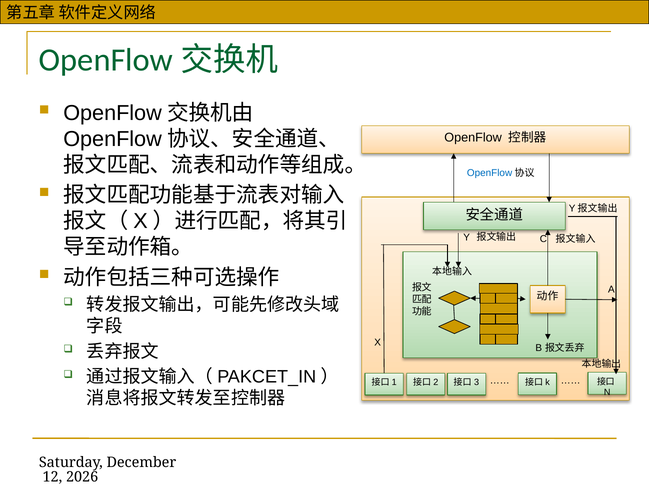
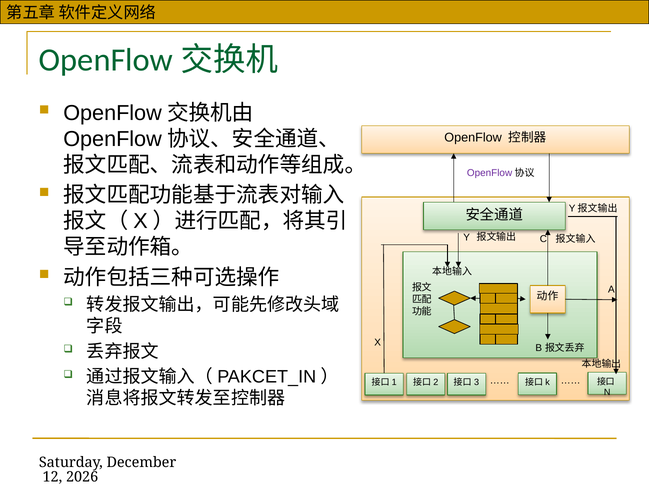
OpenFlow colour: blue -> purple (490, 173)
